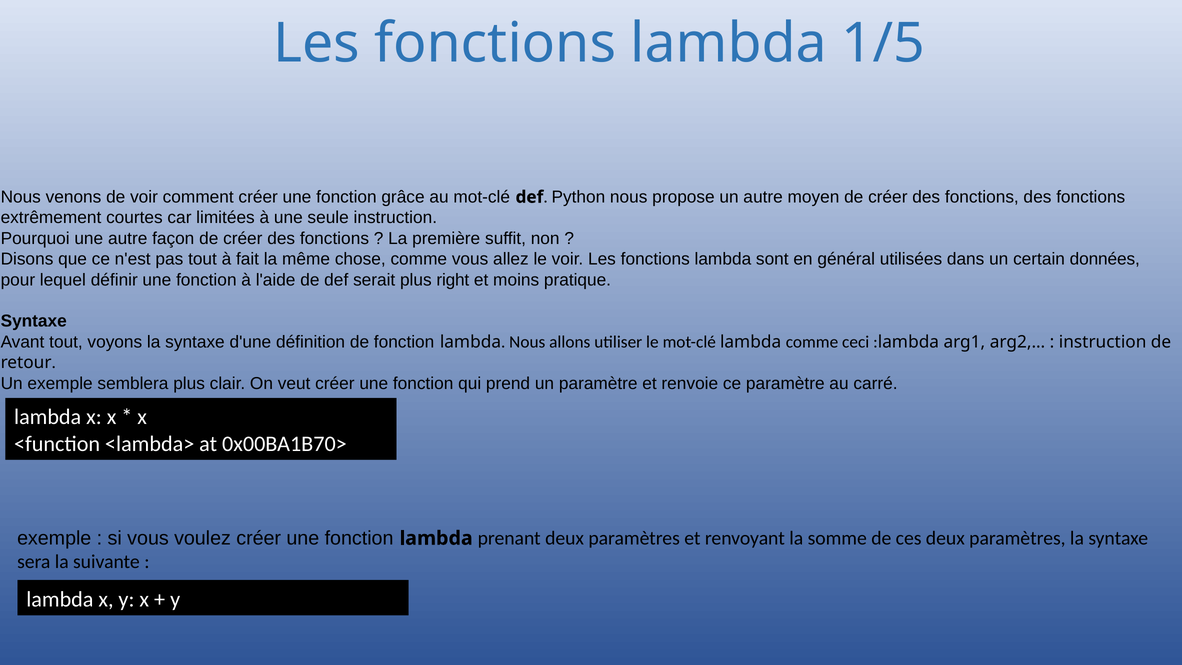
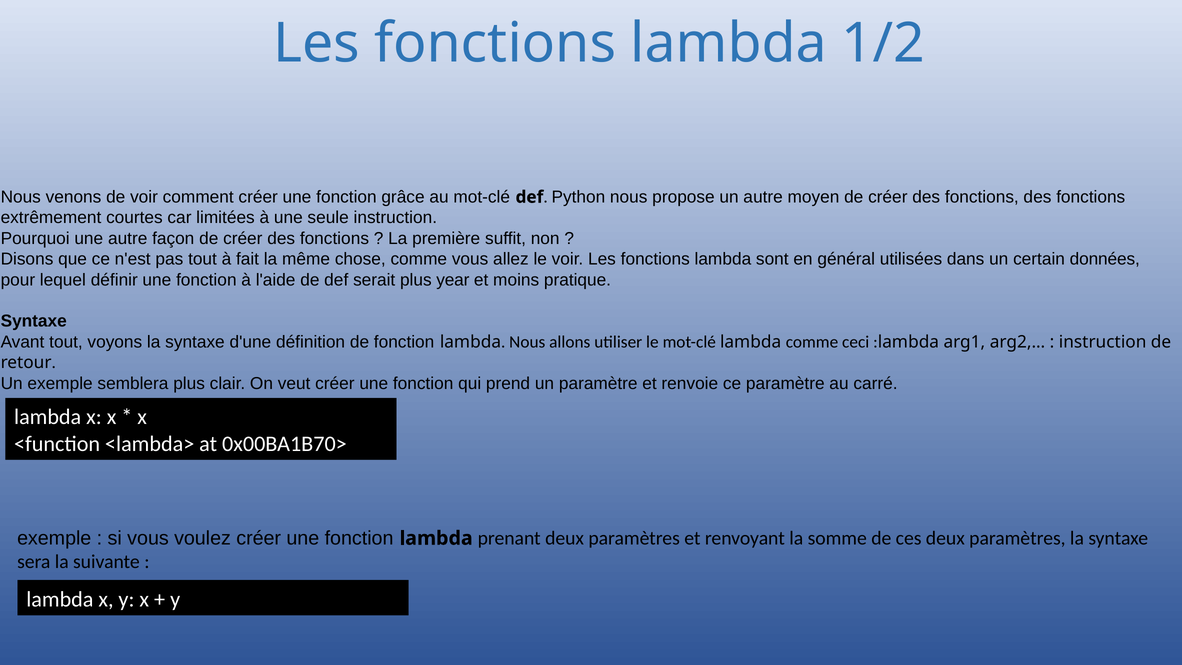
1/5: 1/5 -> 1/2 (883, 43)
right: right -> year (453, 280)
